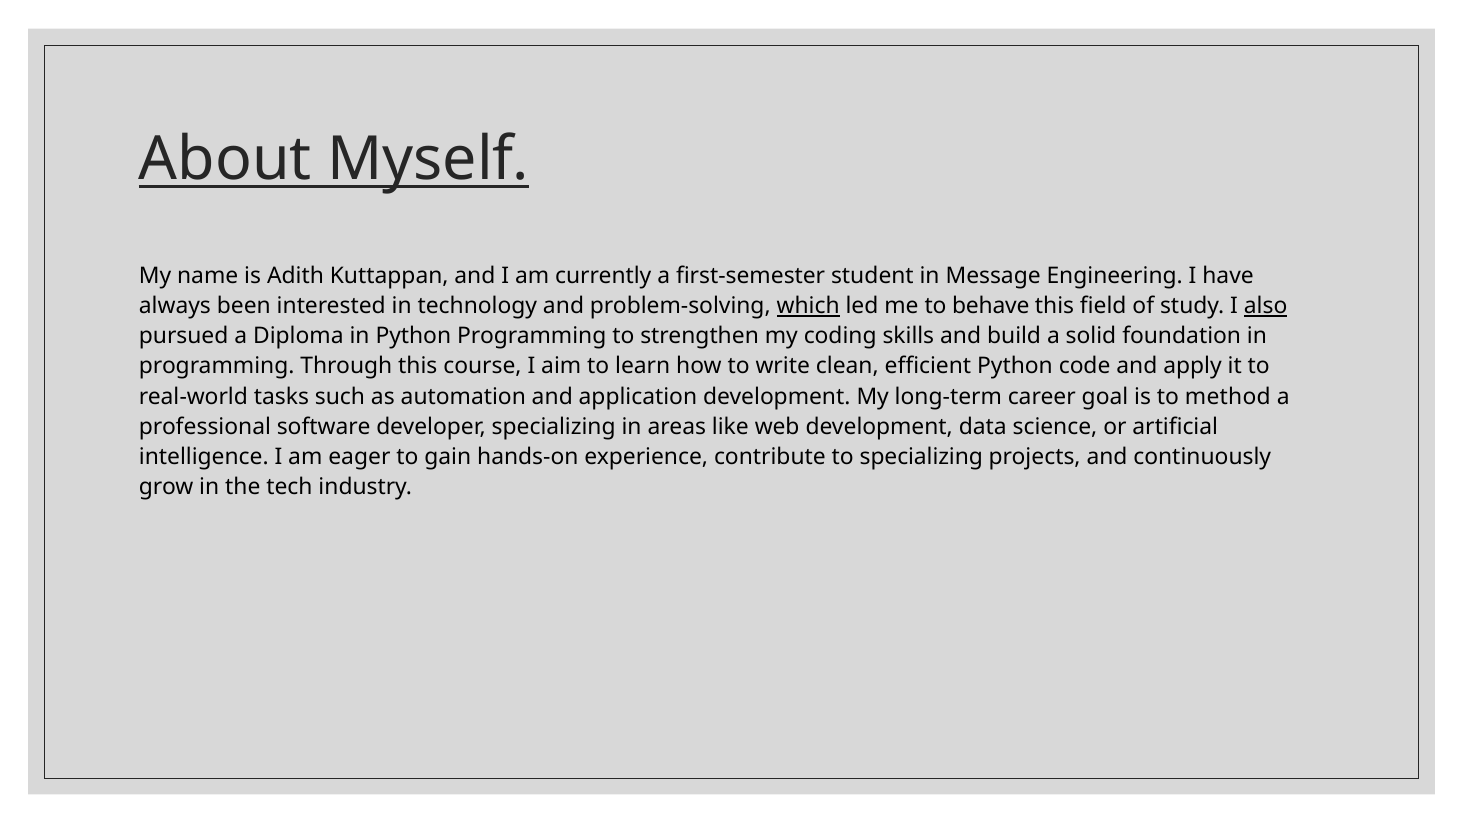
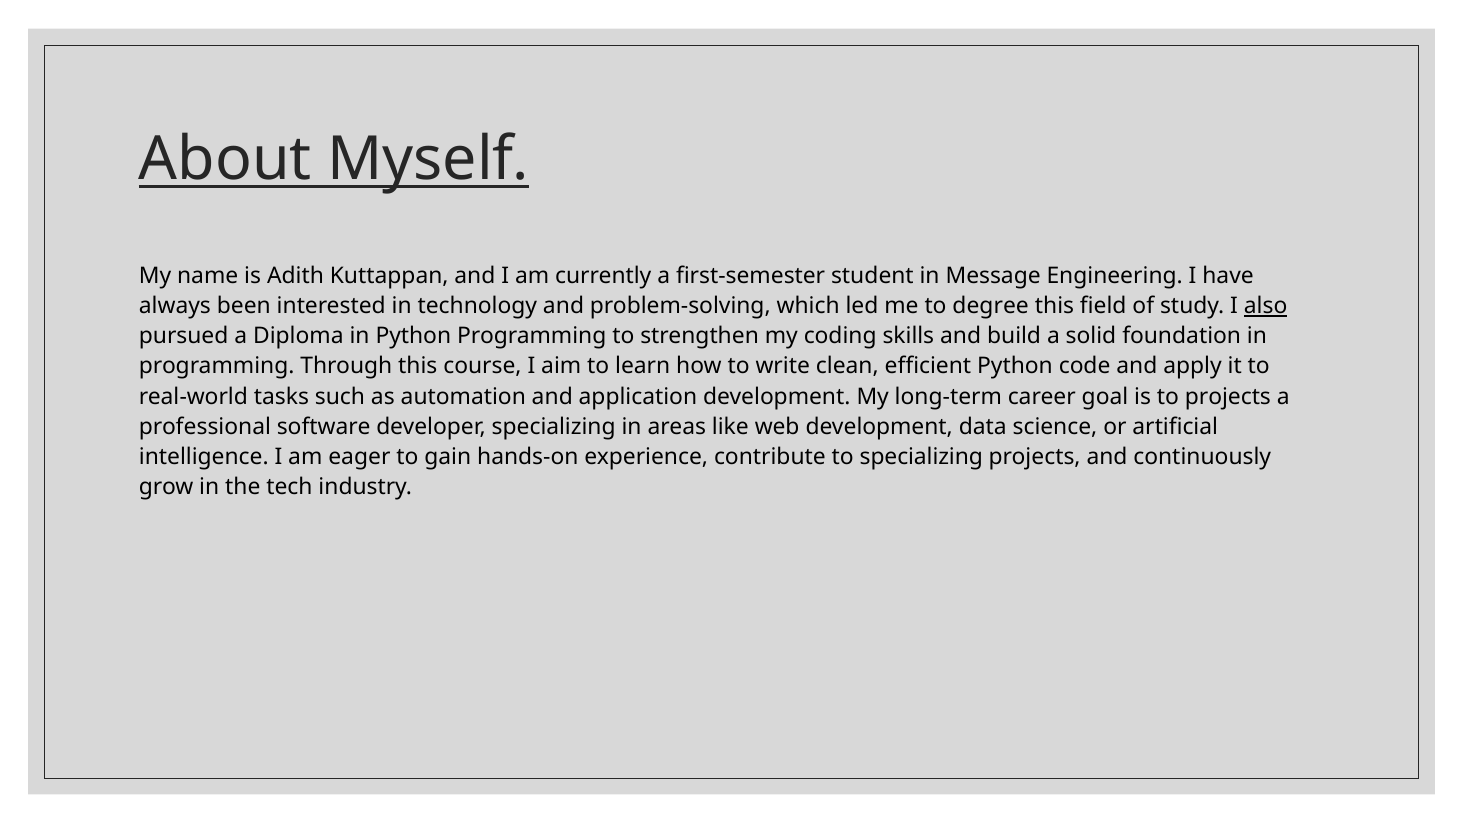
which underline: present -> none (808, 306)
behave: behave -> degree (991, 306)
to method: method -> projects (1228, 396)
